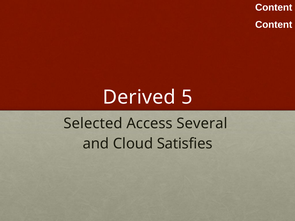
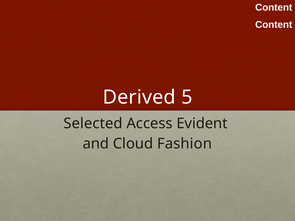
Several: Several -> Evident (202, 124)
Satisfies: Satisfies -> Fashion (185, 144)
